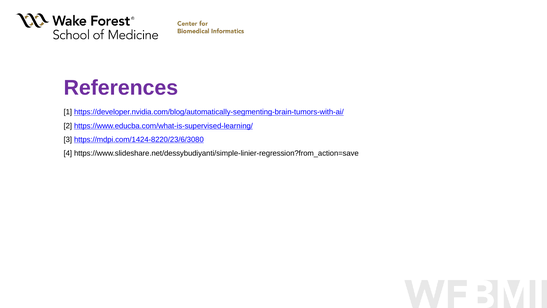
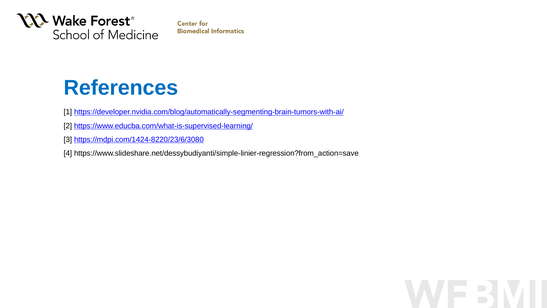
References colour: purple -> blue (121, 88)
